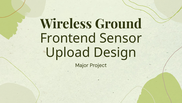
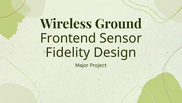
Upload: Upload -> Fidelity (68, 52)
